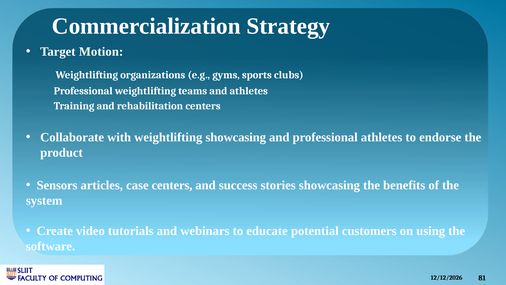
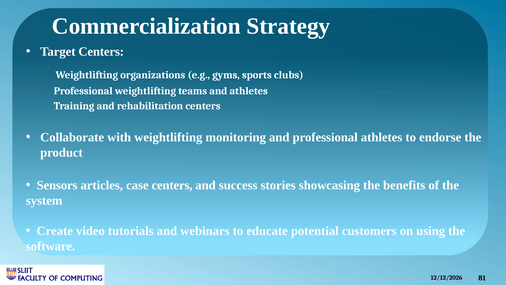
Target Motion: Motion -> Centers (101, 51)
weightlifting showcasing: showcasing -> monitoring (236, 137)
